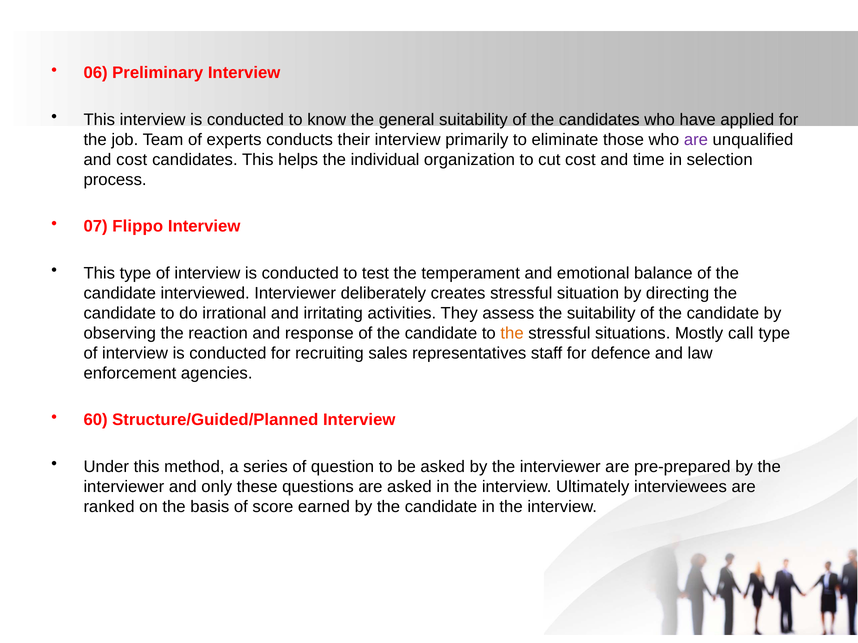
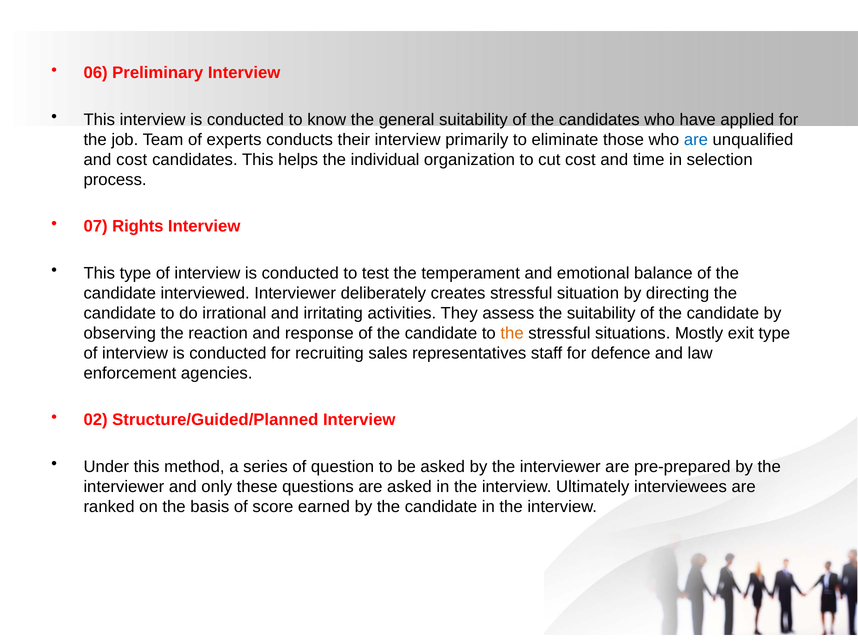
are colour: purple -> blue (696, 140)
Flippo: Flippo -> Rights (138, 226)
call: call -> exit (741, 333)
60: 60 -> 02 (96, 420)
